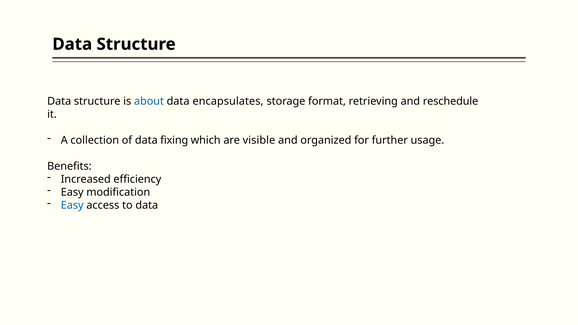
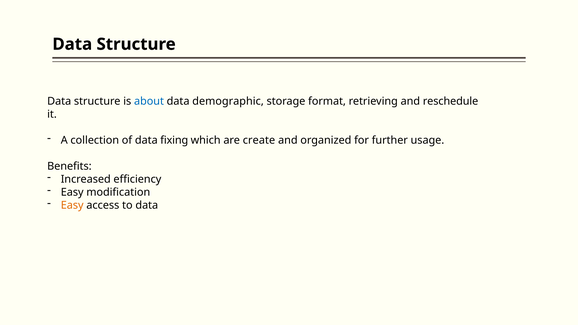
encapsulates: encapsulates -> demographic (228, 101)
visible: visible -> create (259, 140)
Easy colour: blue -> orange (72, 205)
